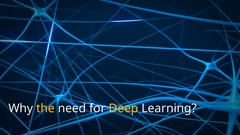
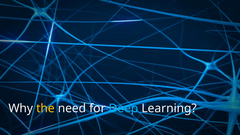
Deep colour: yellow -> light blue (124, 108)
